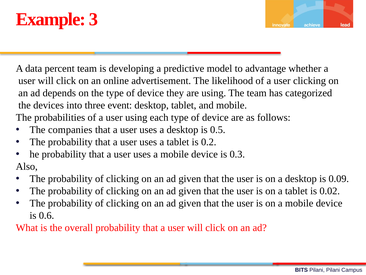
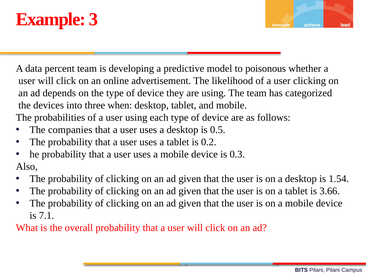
advantage: advantage -> poisonous (266, 68)
event: event -> when (120, 105)
0.09: 0.09 -> 1.54 (339, 178)
0.02: 0.02 -> 3.66 (330, 191)
0.6: 0.6 -> 7.1 (47, 215)
